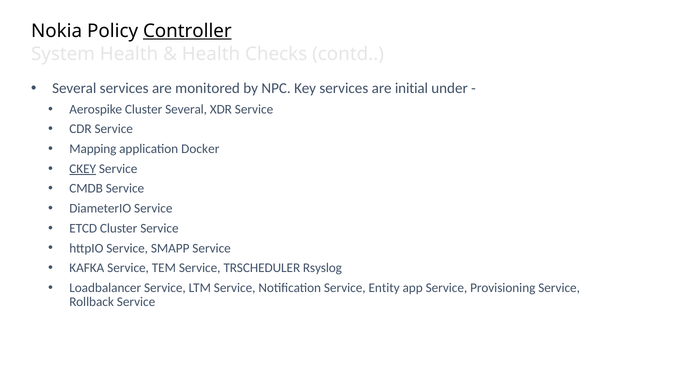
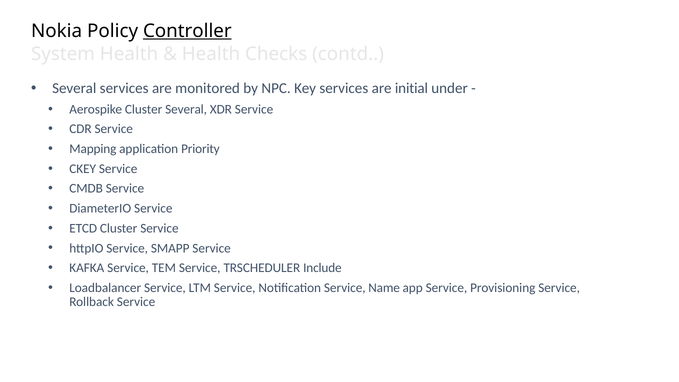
Docker: Docker -> Priority (200, 149)
CKEY underline: present -> none (83, 169)
Rsyslog: Rsyslog -> Include (322, 268)
Entity: Entity -> Name (384, 288)
